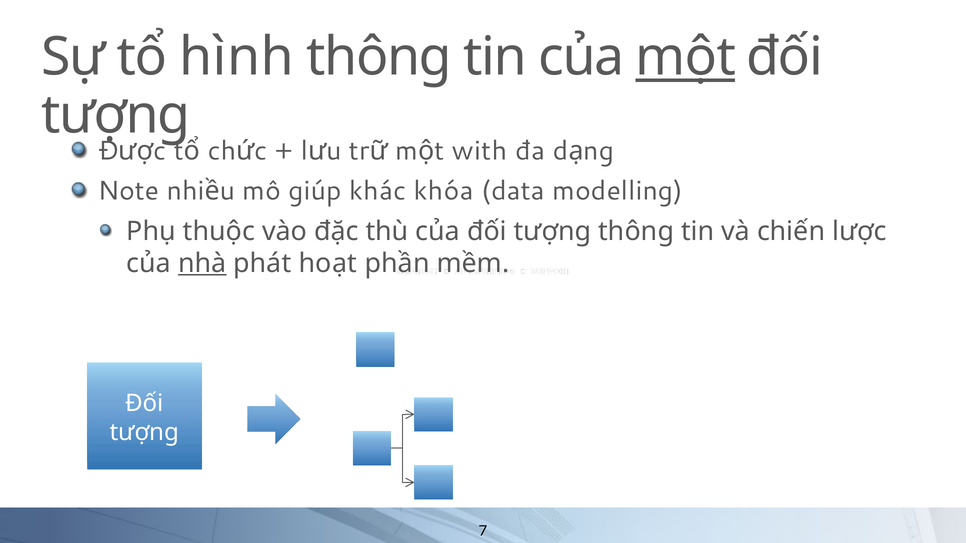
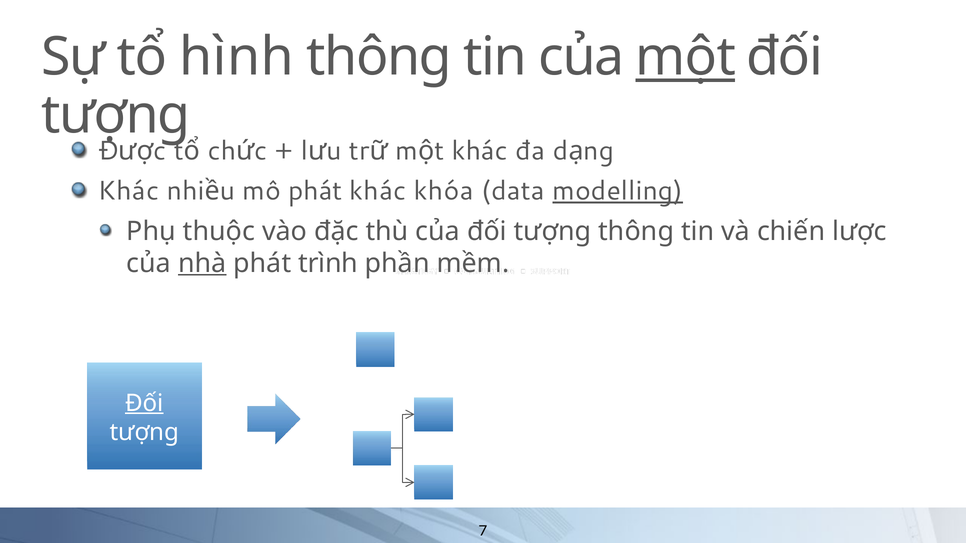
with: with -> khác (480, 151)
Note: Note -> Khác (128, 191)
mô giúp: giúp -> phát (315, 191)
modelling underline: none -> present (618, 191)
hoạt: hoạt -> trình (328, 264)
Đối underline: none -> present (144, 403)
